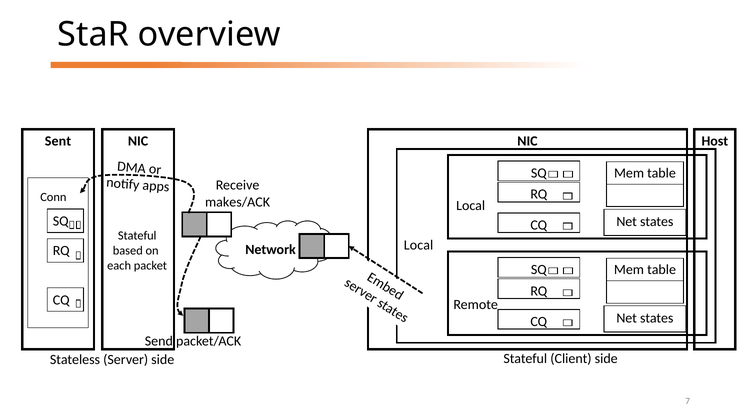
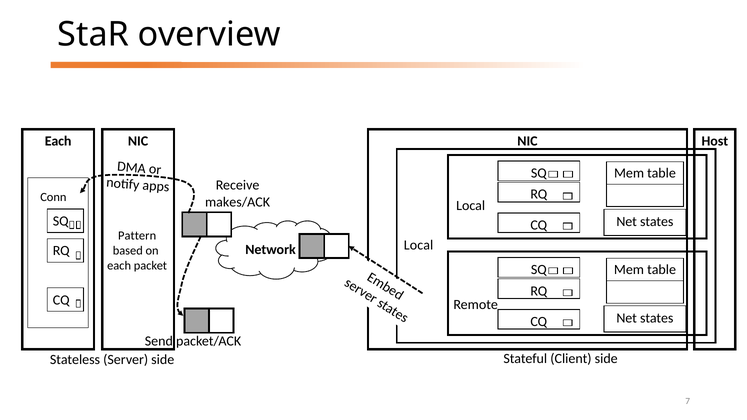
Sent: Sent -> Each (58, 141)
Stateful: Stateful -> Pattern (137, 236)
